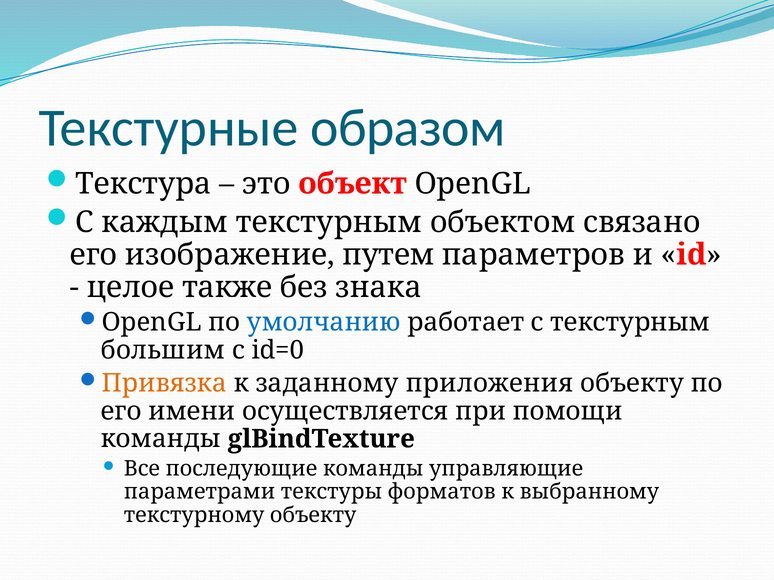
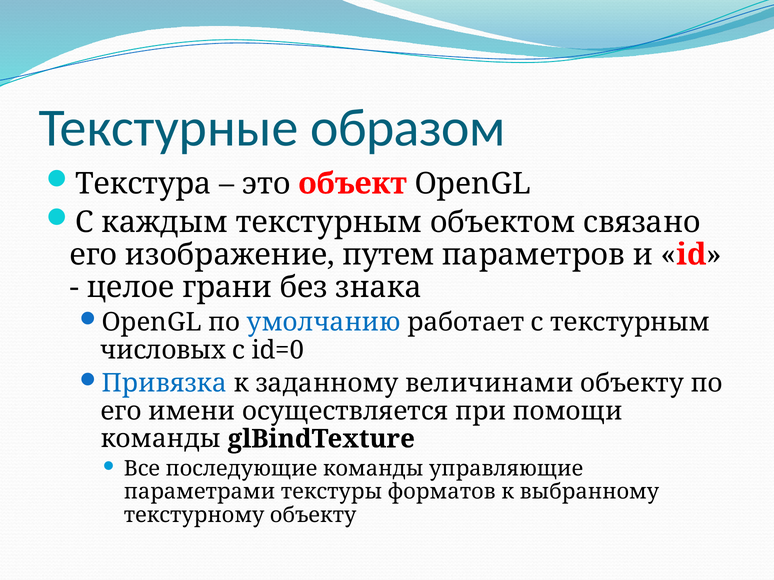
также: также -> грани (227, 287)
большим: большим -> числовых (163, 351)
Привязка colour: orange -> blue (164, 384)
приложения: приложения -> величинами (489, 384)
